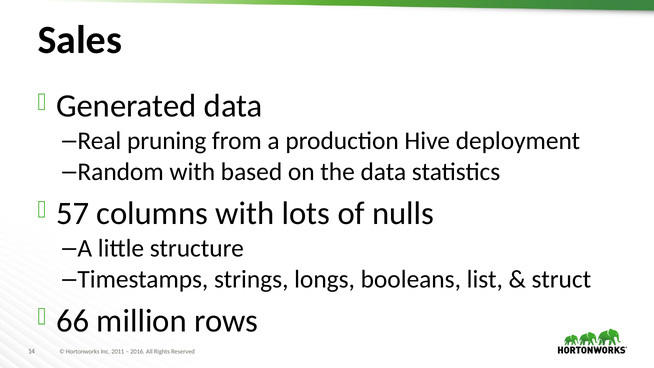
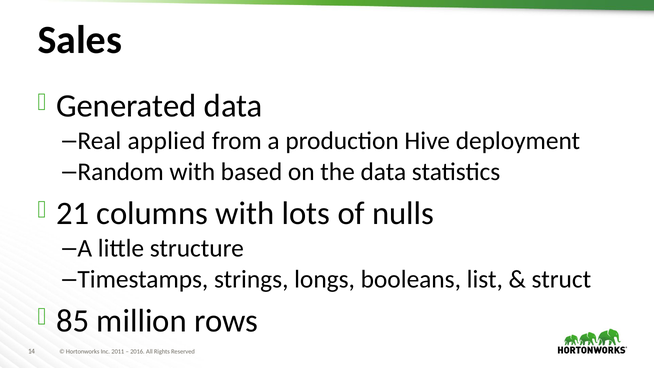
pruning: pruning -> applied (167, 141)
57: 57 -> 21 (73, 213)
66: 66 -> 85 (73, 321)
